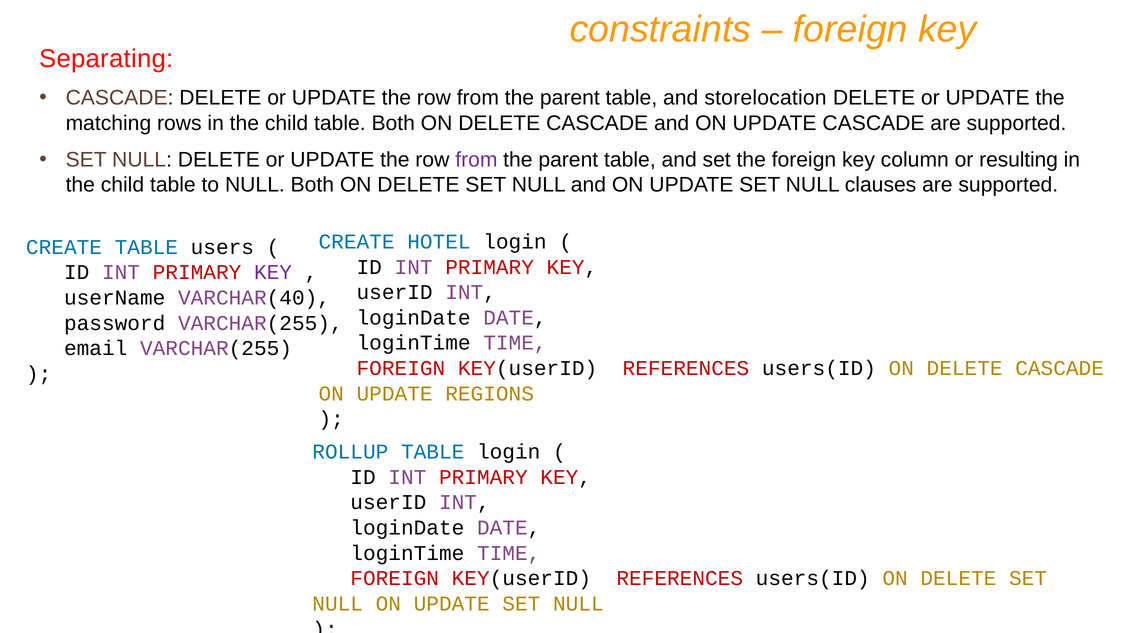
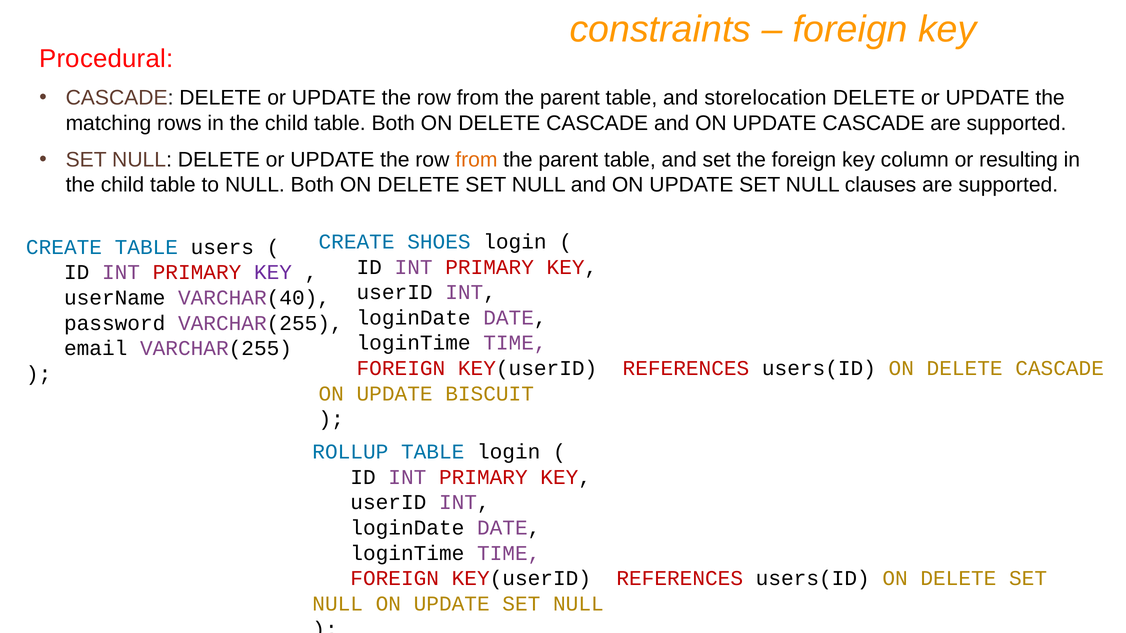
Separating: Separating -> Procedural (106, 59)
from colour: purple -> orange (476, 160)
HOTEL: HOTEL -> SHOES (439, 242)
REGIONS: REGIONS -> BISCUIT (490, 394)
